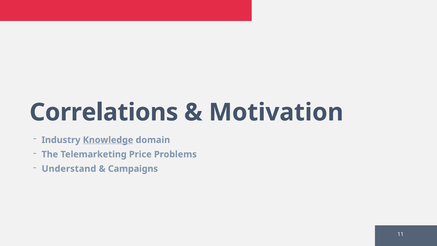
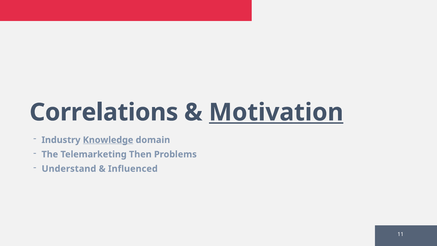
Motivation underline: none -> present (276, 112)
Price: Price -> Then (140, 154)
Campaigns: Campaigns -> Influenced (133, 169)
